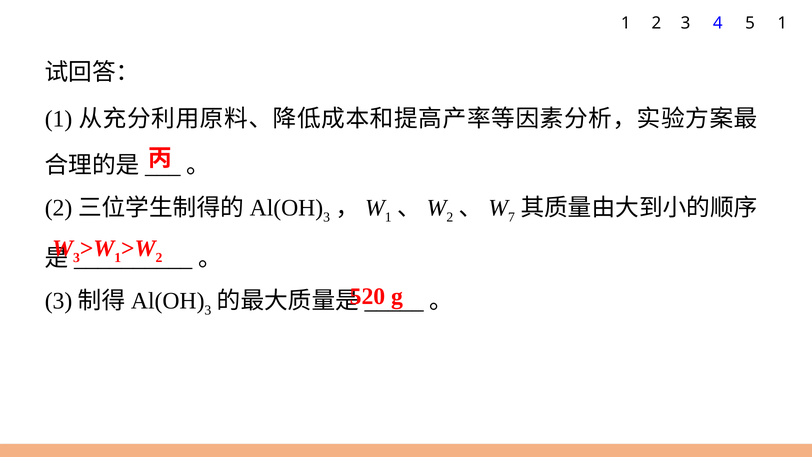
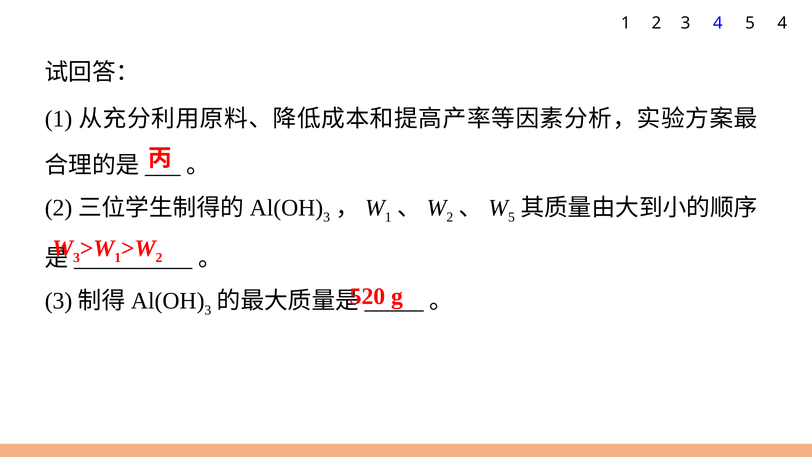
5 1: 1 -> 4 (782, 23)
7: 7 -> 5 (511, 217)
